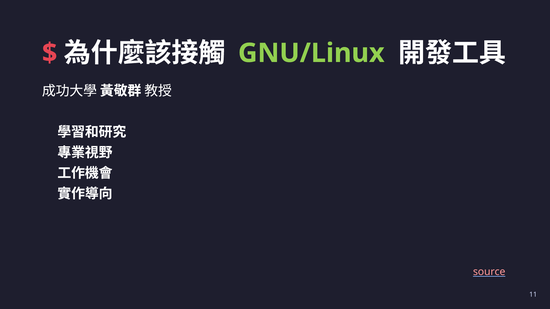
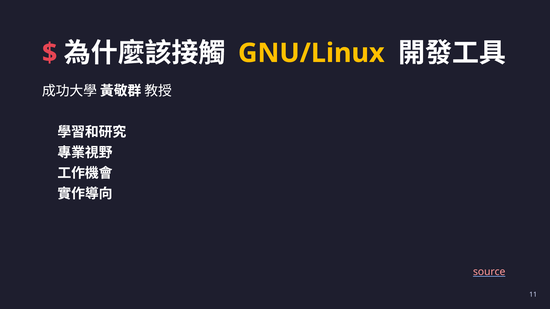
GNU/Linux colour: light green -> yellow (311, 53)
